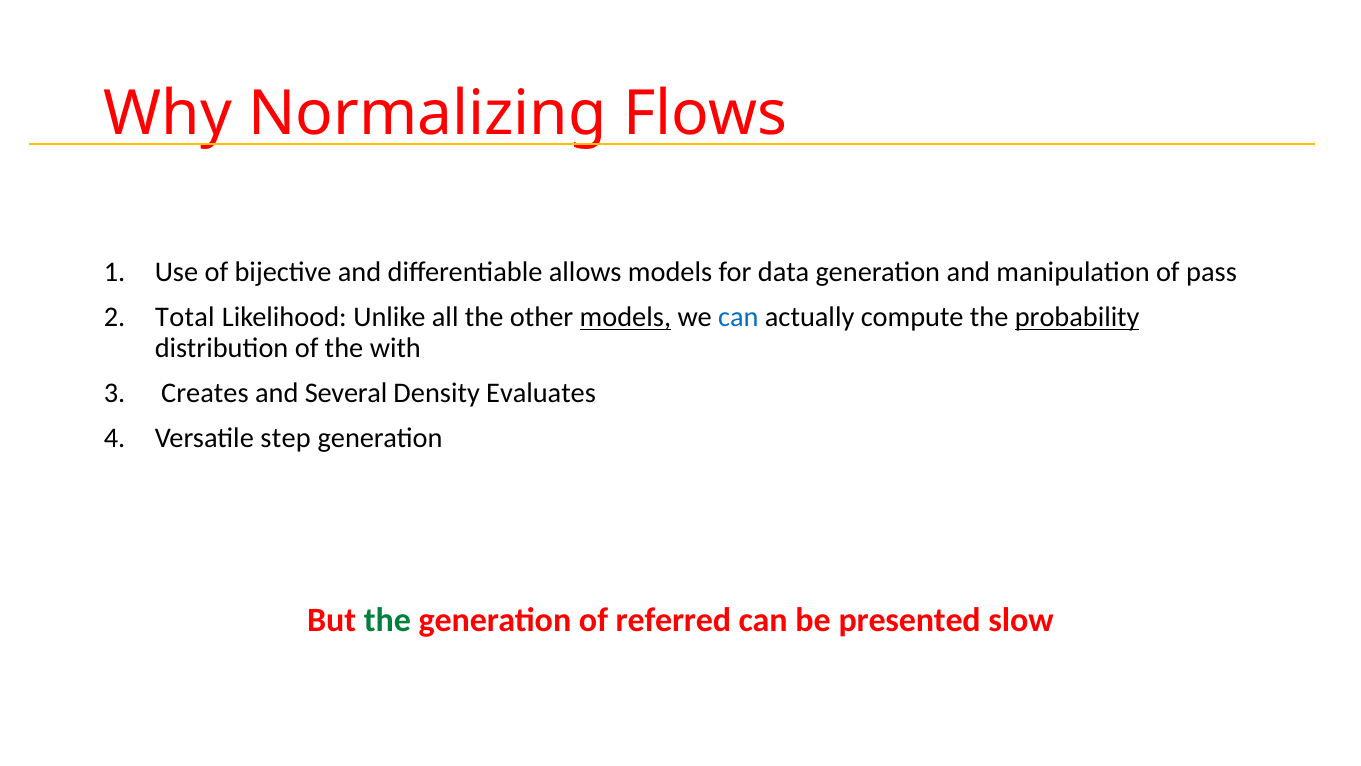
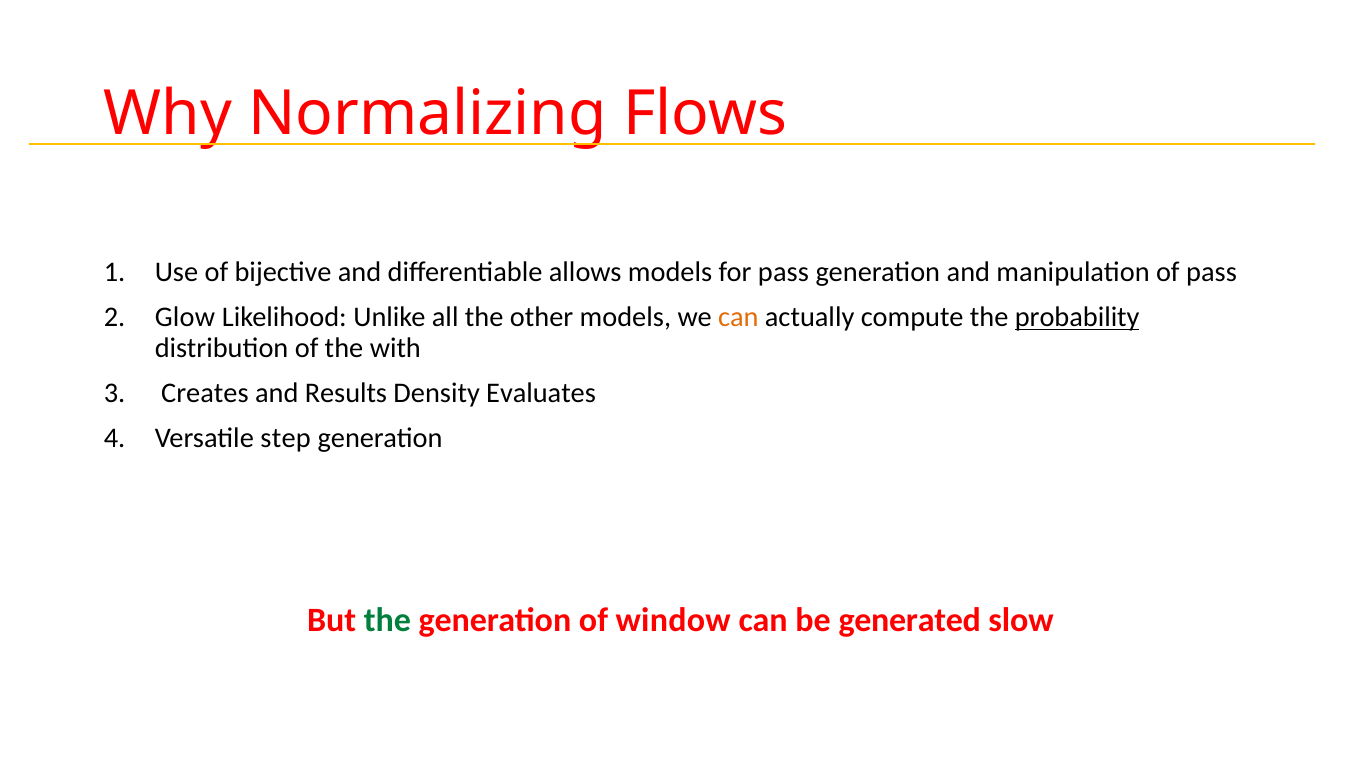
for data: data -> pass (784, 272)
Total: Total -> Glow (185, 317)
models underline: present -> none (625, 317)
can colour: blue -> orange (738, 317)
Several: Several -> Results (346, 393)
referred: referred -> window (673, 620)
presented: presented -> generated (910, 620)
